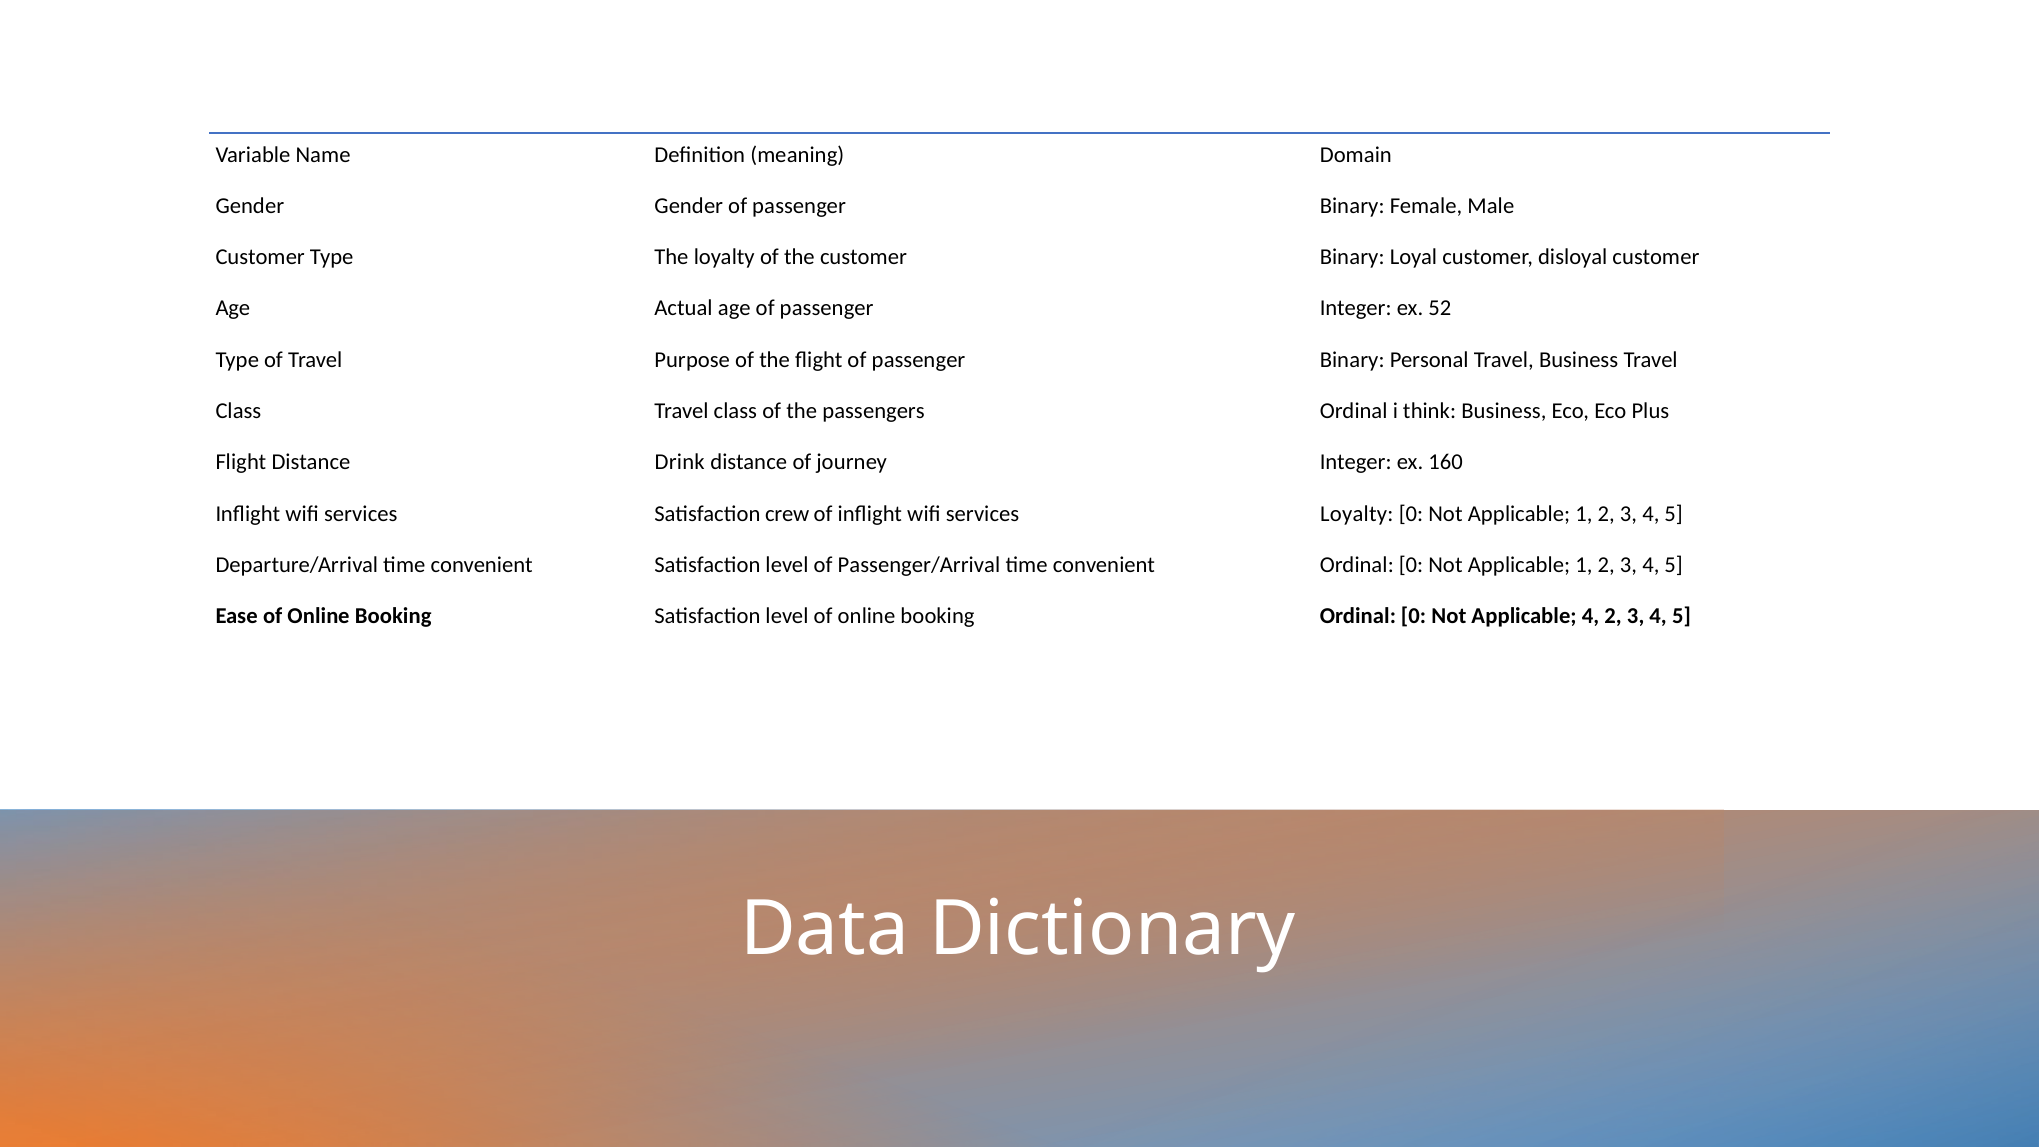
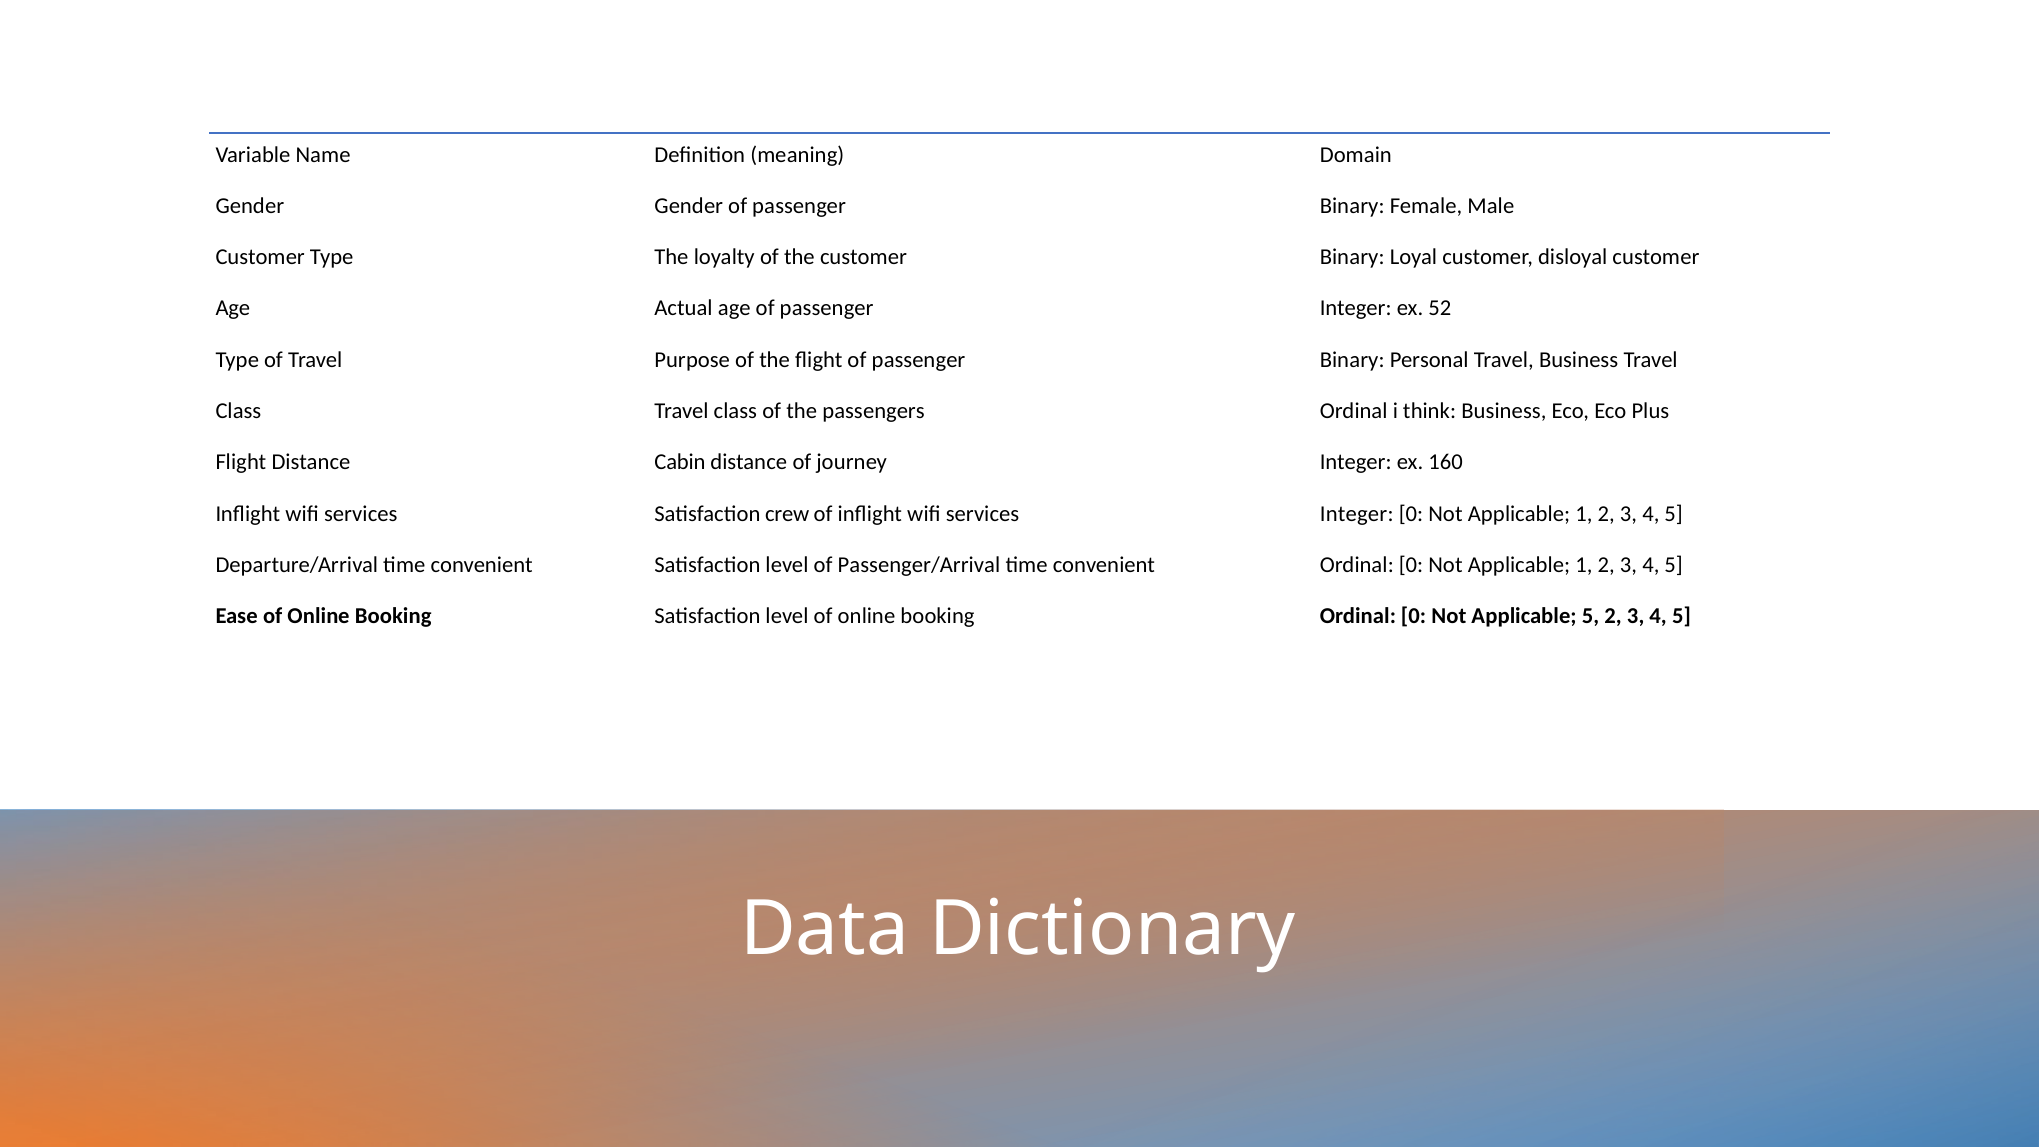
Drink: Drink -> Cabin (680, 462)
services Loyalty: Loyalty -> Integer (1357, 514)
Applicable 4: 4 -> 5 (1591, 616)
